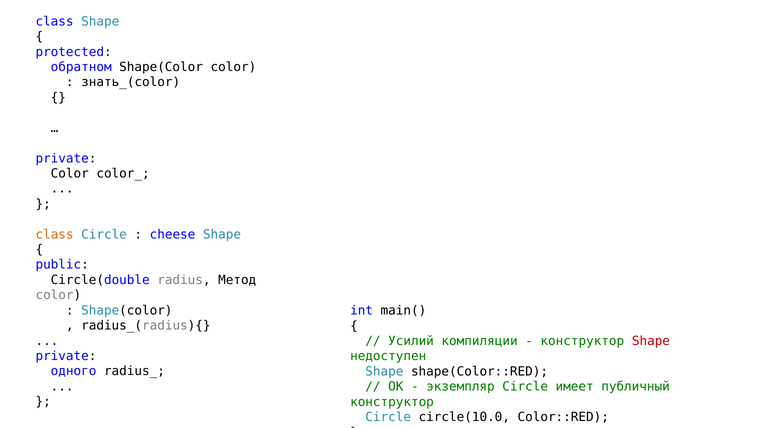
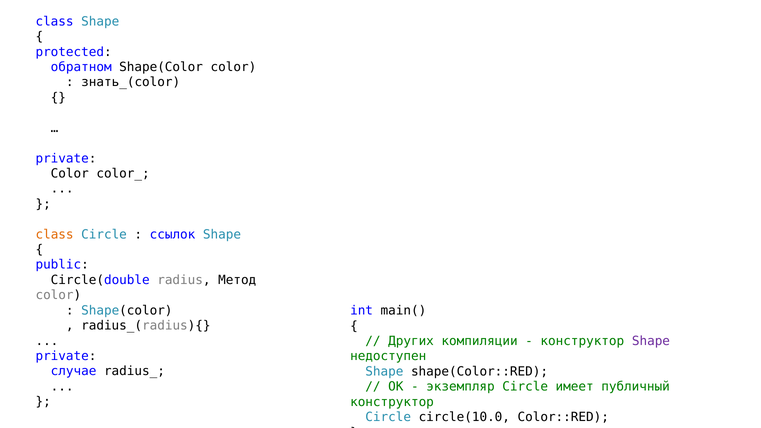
cheese: cheese -> ссылок (173, 234)
Усилий: Усилий -> Других (411, 341)
Shape colour: red -> purple (651, 341)
одного: одного -> случае (74, 371)
